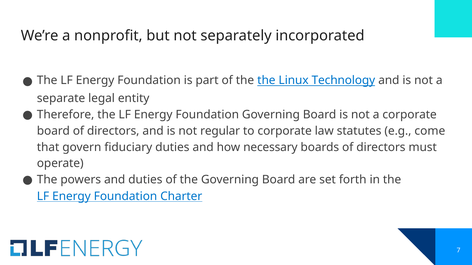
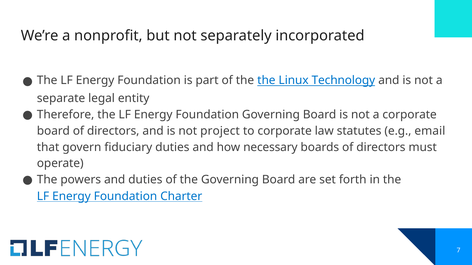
regular: regular -> project (220, 131)
come: come -> email (430, 131)
